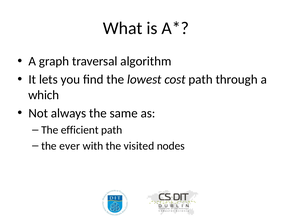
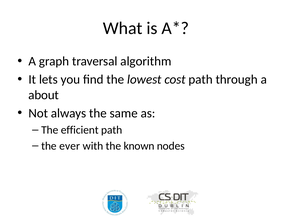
which: which -> about (44, 95)
visited: visited -> known (139, 146)
